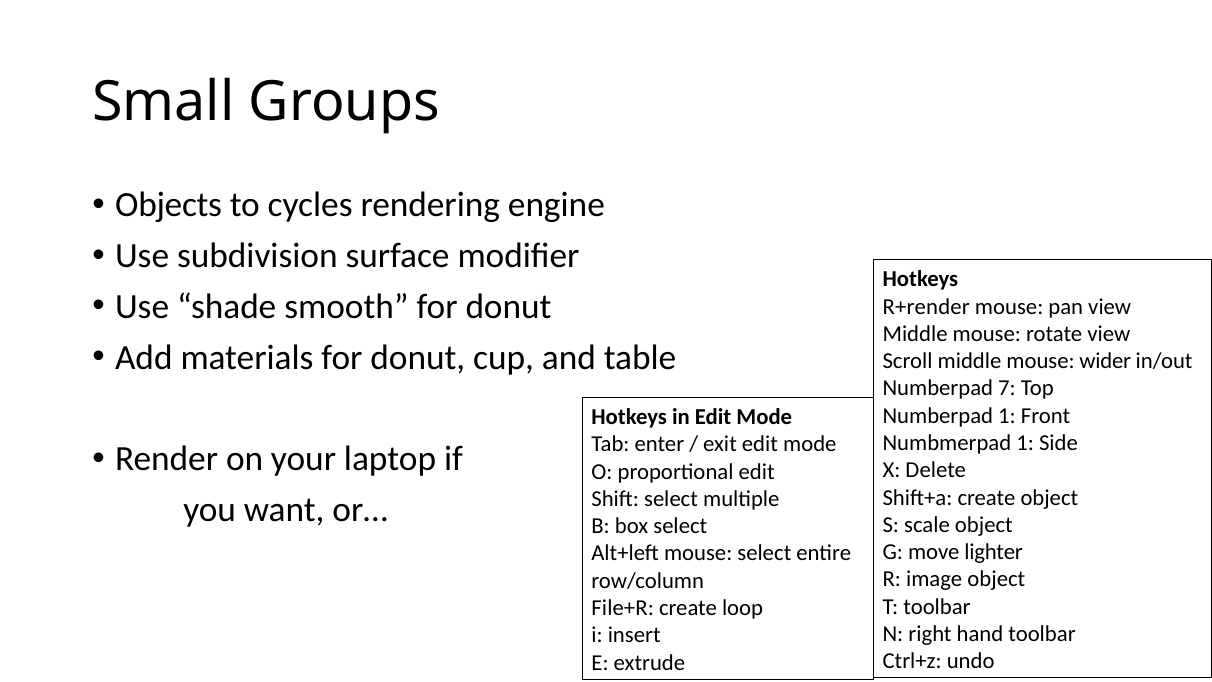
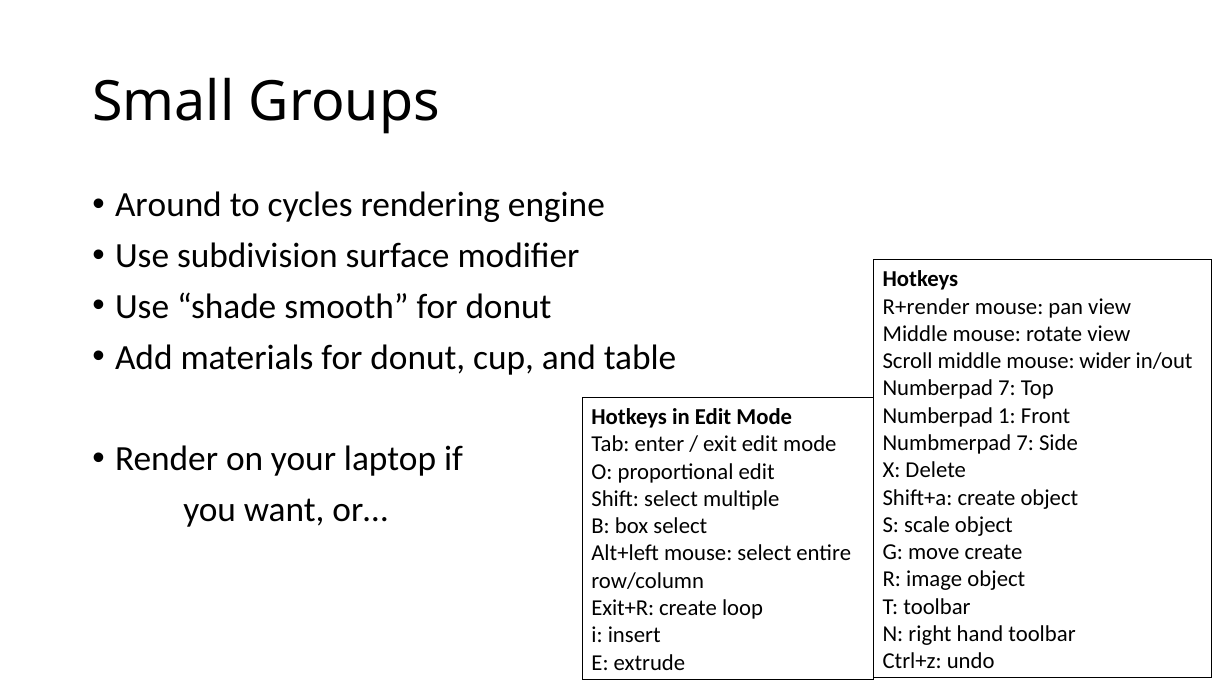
Objects: Objects -> Around (168, 205)
Numbmerpad 1: 1 -> 7 (1025, 443)
move lighter: lighter -> create (994, 552)
File+R: File+R -> Exit+R (623, 608)
